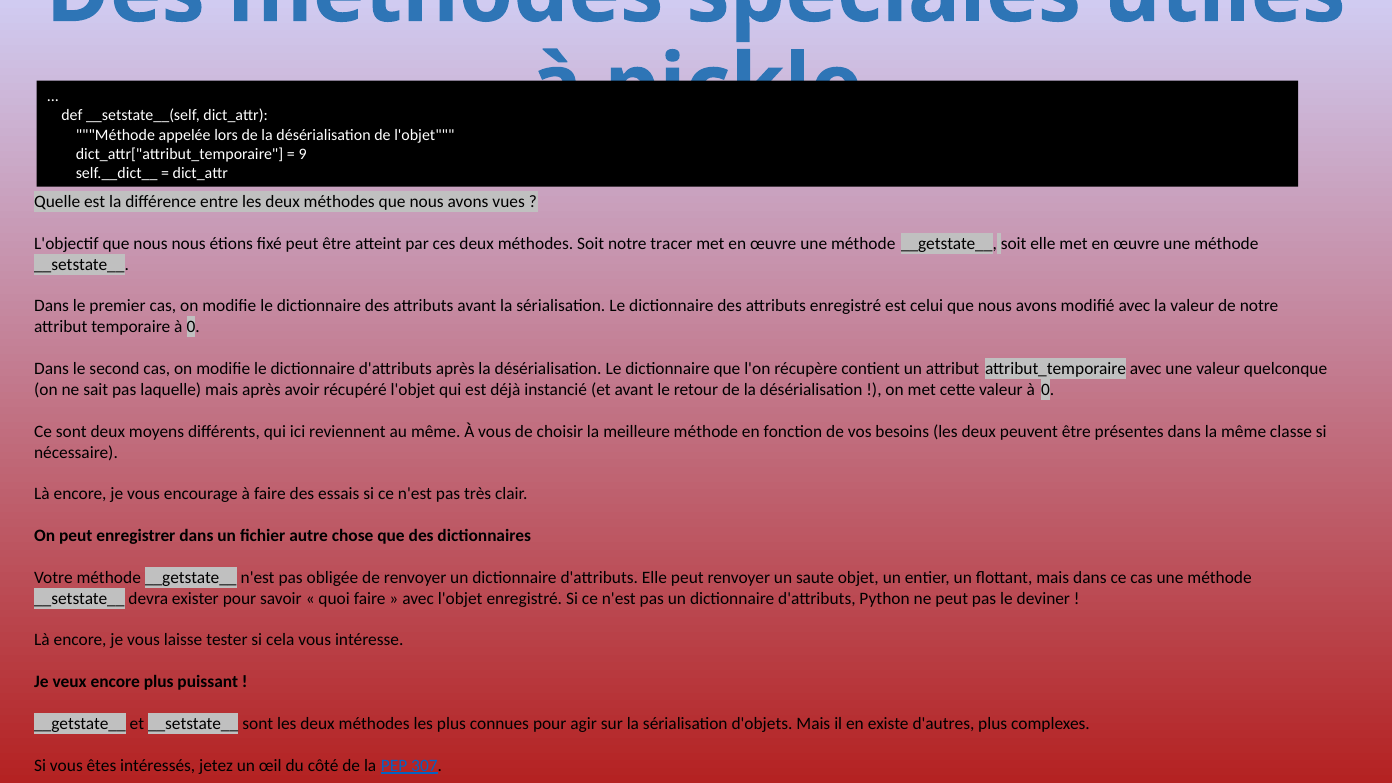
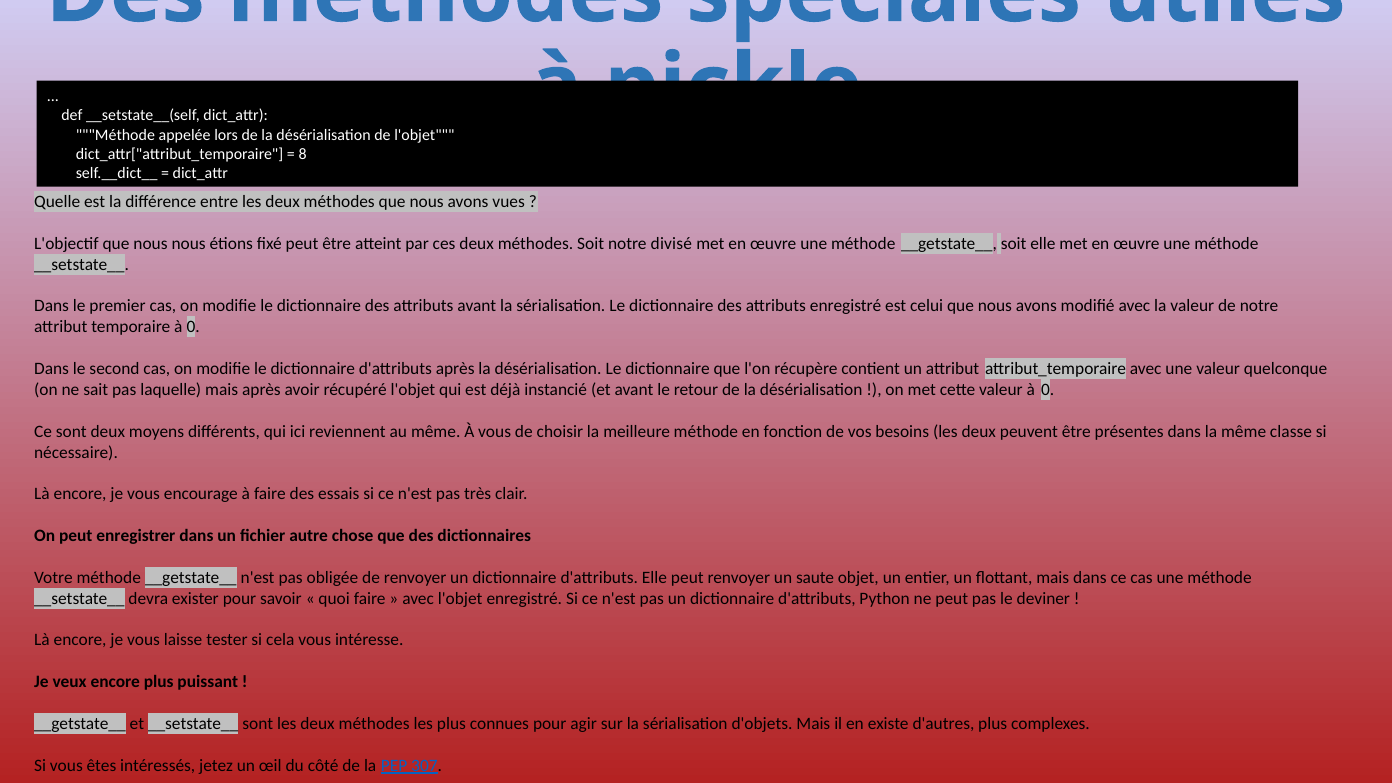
9: 9 -> 8 (303, 154)
tracer: tracer -> divisé (671, 244)
